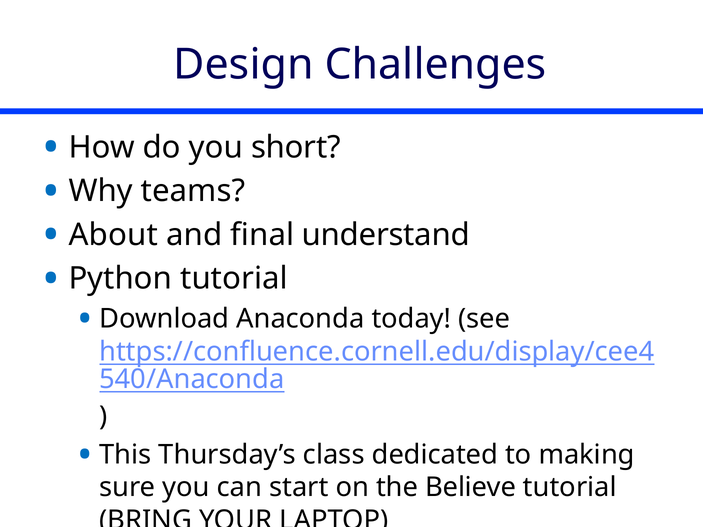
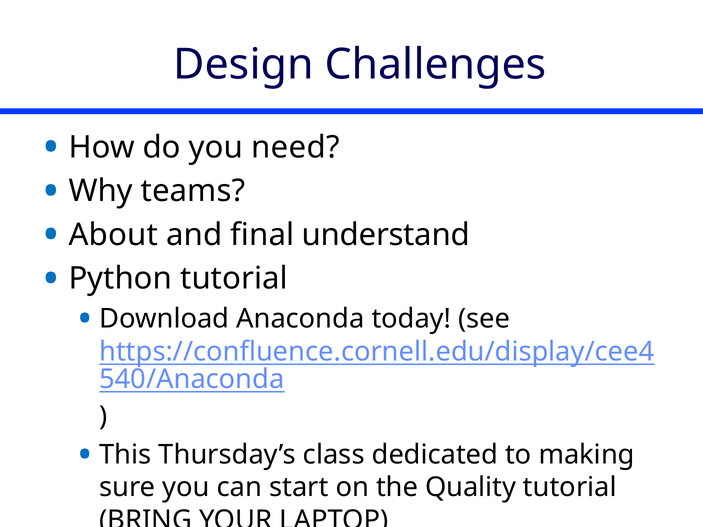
short: short -> need (296, 147)
Believe: Believe -> Quality (471, 488)
